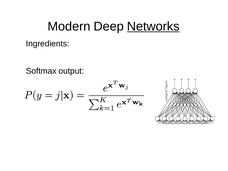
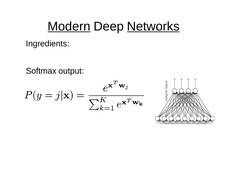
Modern underline: none -> present (69, 26)
